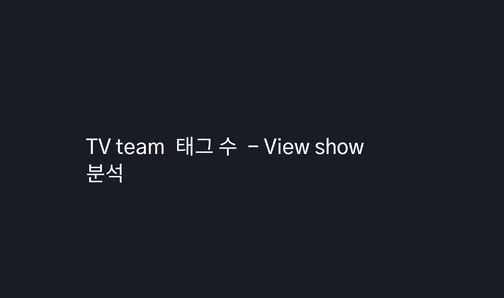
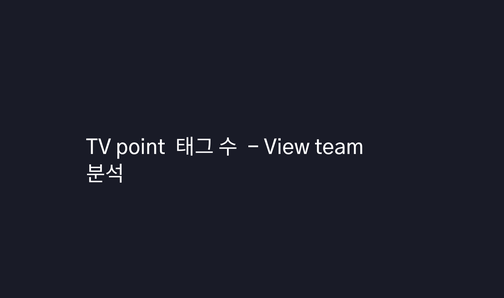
team: team -> point (141, 147)
show: show -> team (339, 147)
